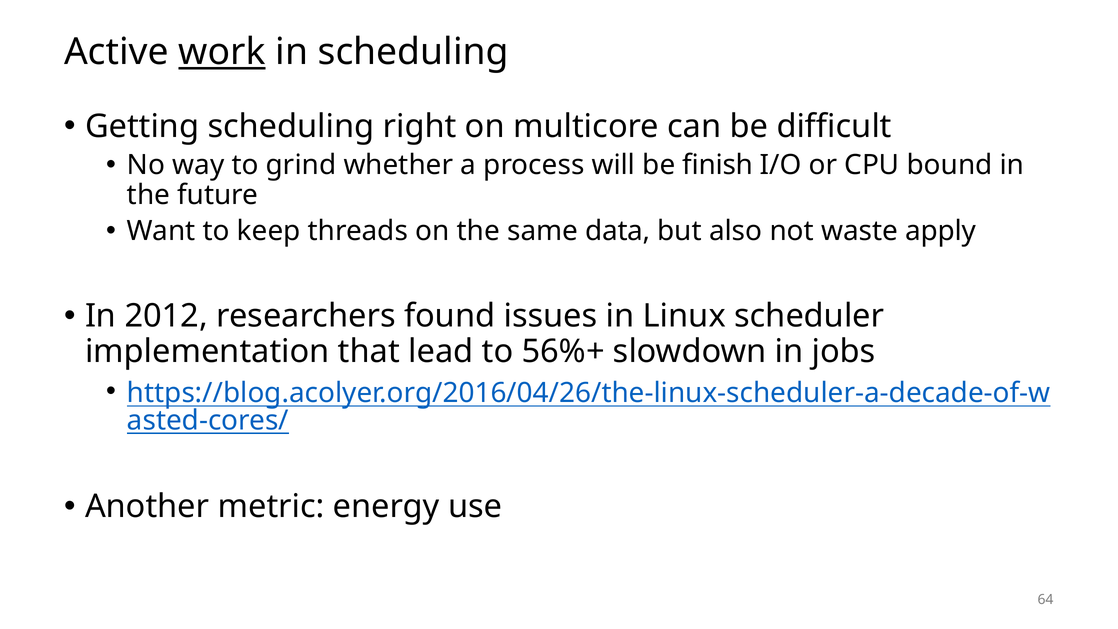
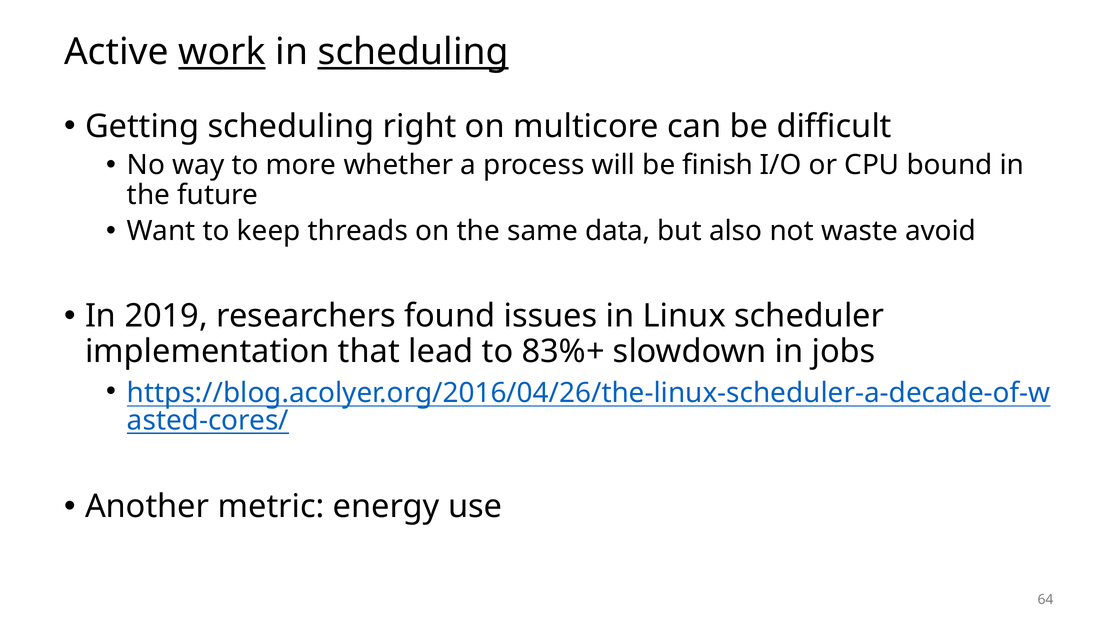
scheduling underline: none -> present (413, 52)
grind: grind -> more (301, 165)
apply: apply -> avoid (941, 231)
2012: 2012 -> 2019 (166, 316)
56%+: 56%+ -> 83%+ (563, 351)
